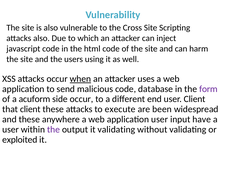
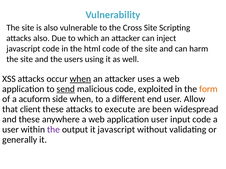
send underline: none -> present (66, 89)
database: database -> exploited (156, 89)
form colour: purple -> orange (208, 89)
side occur: occur -> when (82, 99)
user Client: Client -> Allow (195, 99)
input have: have -> code (202, 120)
it validating: validating -> javascript (116, 130)
exploited: exploited -> generally (20, 140)
